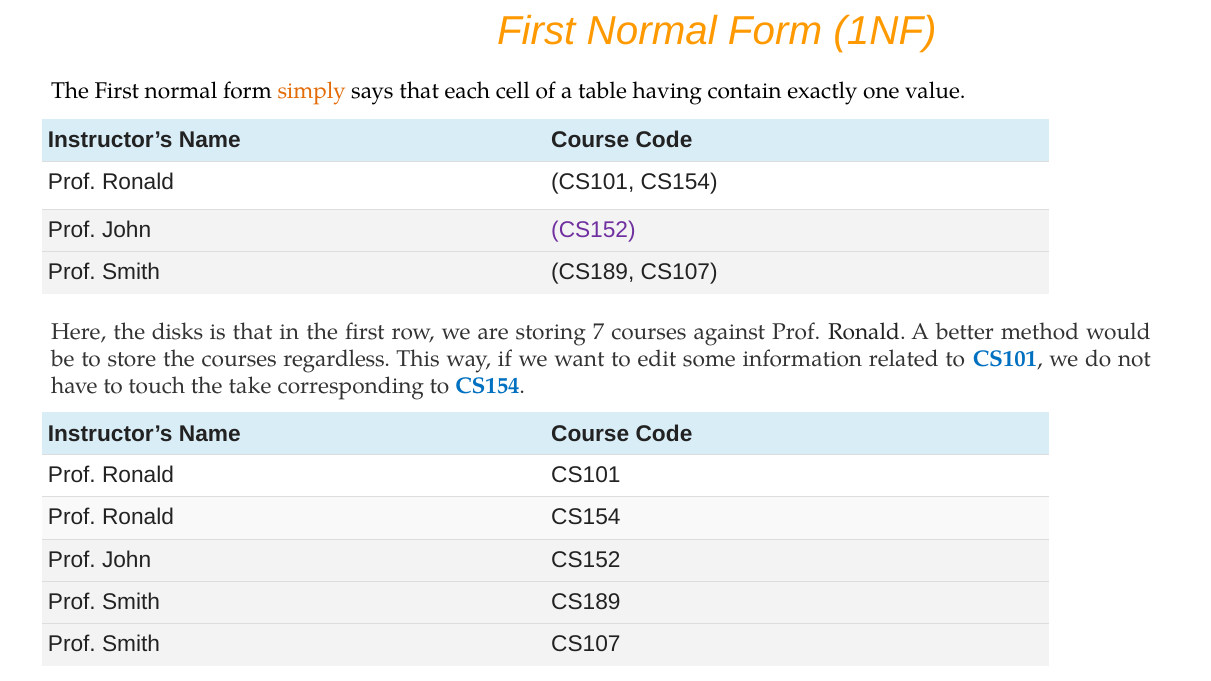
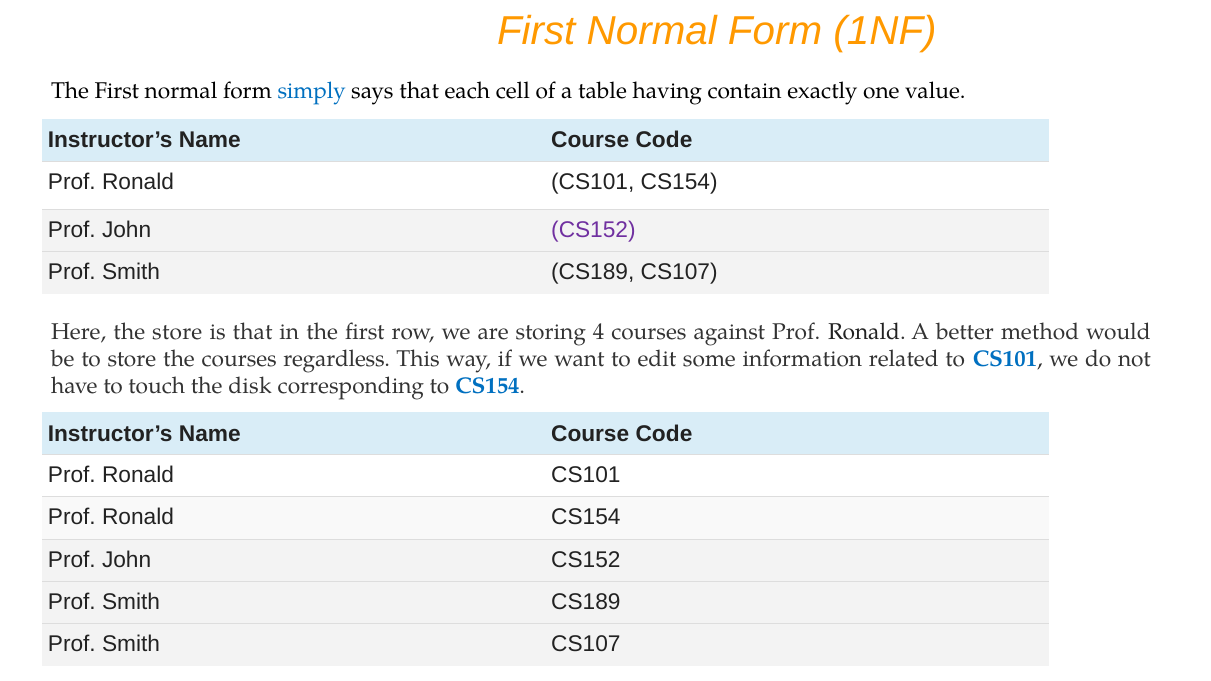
simply colour: orange -> blue (312, 91)
the disks: disks -> store (177, 332)
7: 7 -> 4 (599, 332)
take: take -> disk (250, 386)
